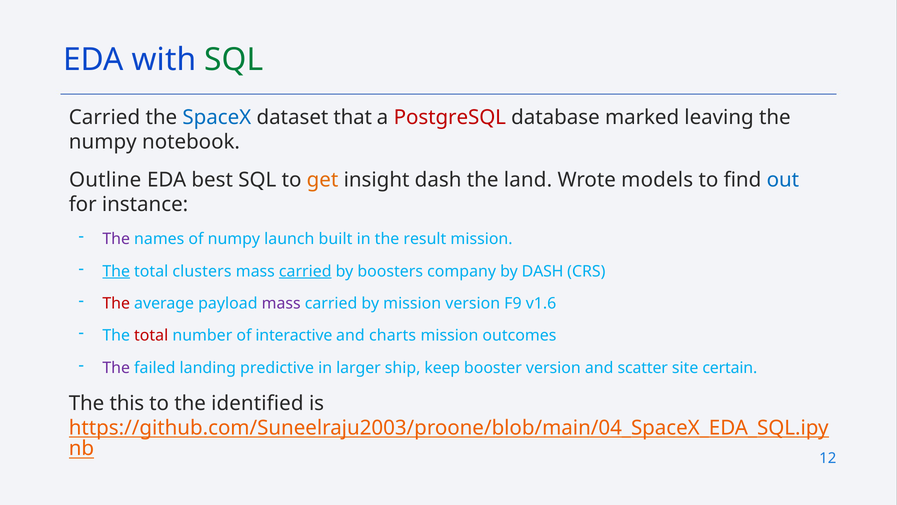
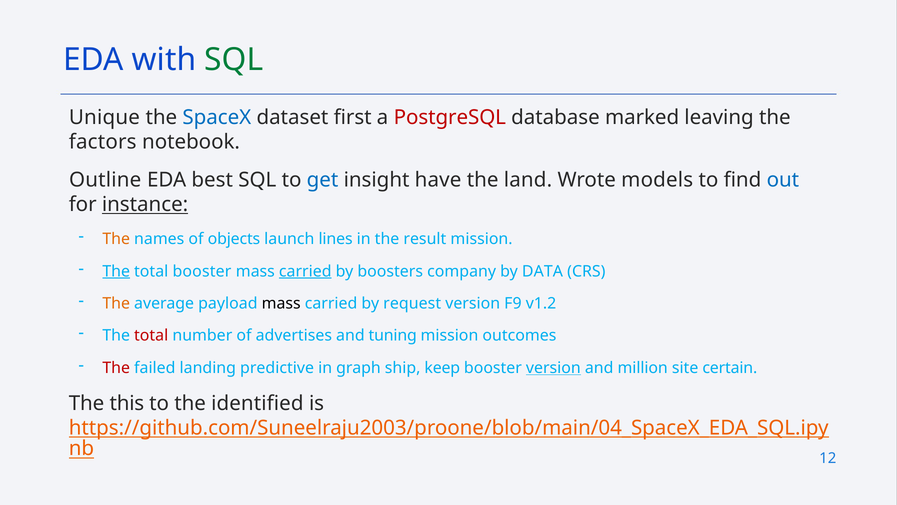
Carried: Carried -> Unique (104, 117)
that: that -> first (353, 117)
numpy: numpy -> factors (103, 142)
get colour: orange -> blue (323, 180)
insight dash: dash -> have (438, 180)
instance underline: none -> present (145, 204)
The colour: purple -> orange (116, 239)
of numpy: numpy -> objects (234, 239)
built: built -> lines (336, 239)
total clusters: clusters -> booster (202, 271)
by DASH: DASH -> DATA (542, 271)
The colour: red -> orange (116, 303)
mass colour: purple -> black (281, 303)
by mission: mission -> request (412, 303)
v1.6: v1.6 -> v1.2 (541, 303)
interactive: interactive -> advertises (294, 335)
charts: charts -> tuning (393, 335)
The colour: purple -> red (116, 368)
larger: larger -> graph (358, 368)
version underline: none -> present (553, 368)
scatter: scatter -> million (643, 368)
